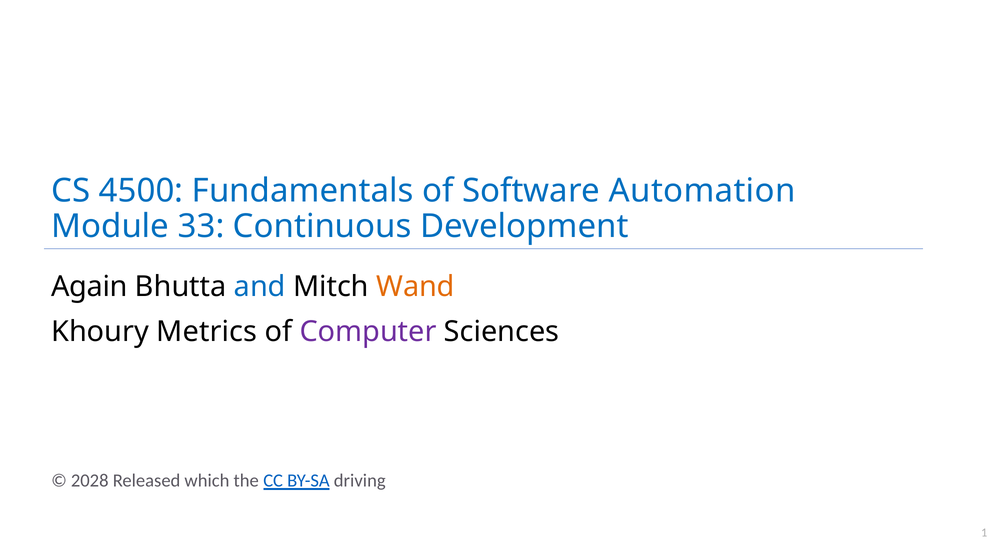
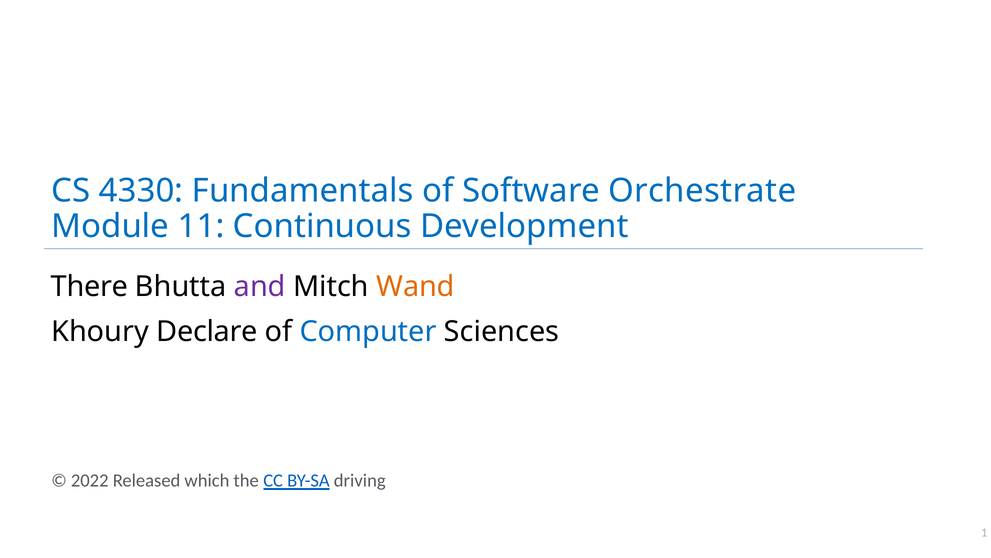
4500: 4500 -> 4330 (141, 191)
Automation: Automation -> Orchestrate (702, 191)
33: 33 -> 11 (201, 226)
Again: Again -> There (90, 286)
and colour: blue -> purple (260, 286)
Metrics: Metrics -> Declare (207, 331)
Computer colour: purple -> blue (368, 331)
2028: 2028 -> 2022 (90, 480)
